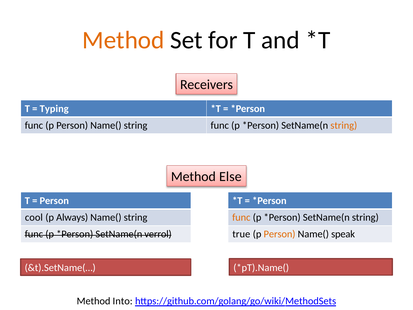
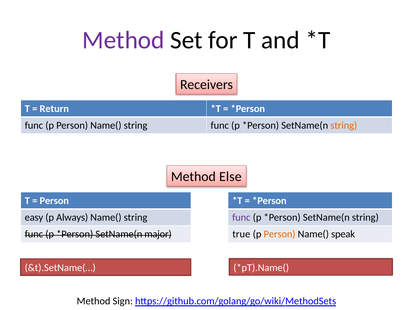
Method colour: orange -> purple (123, 40)
Typing: Typing -> Return (54, 109)
cool: cool -> easy (34, 217)
func colour: orange -> purple (241, 217)
verrol: verrol -> major (158, 234)
Into: Into -> Sign (123, 301)
